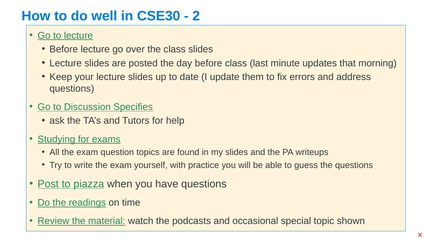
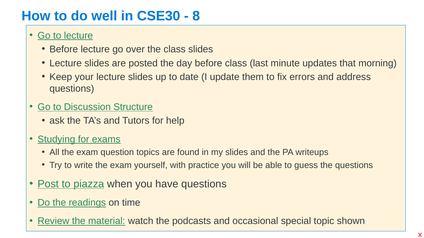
2: 2 -> 8 (196, 16)
Specifies: Specifies -> Structure (133, 107)
